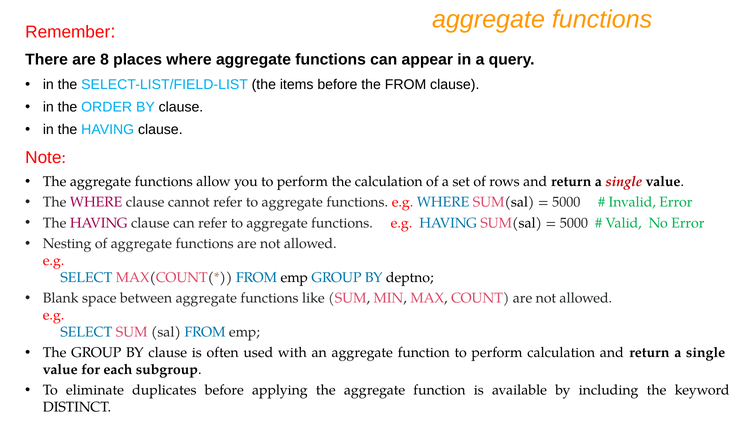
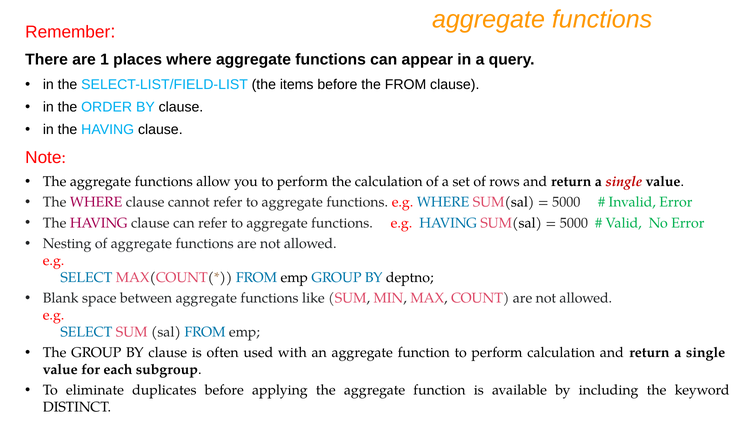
8: 8 -> 1 (105, 59)
